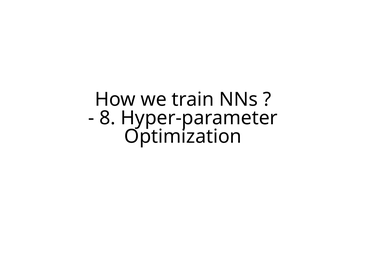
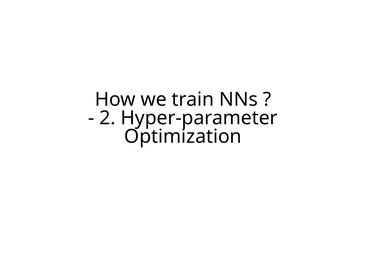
8: 8 -> 2 (107, 118)
